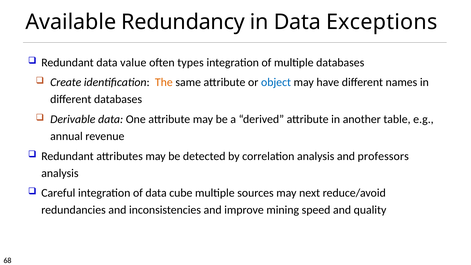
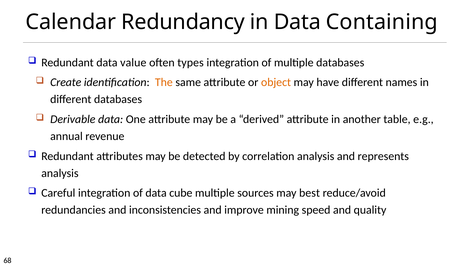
Available: Available -> Calendar (71, 22)
Exceptions: Exceptions -> Containing (382, 22)
object colour: blue -> orange (276, 82)
professors: professors -> represents (383, 156)
next: next -> best (310, 193)
